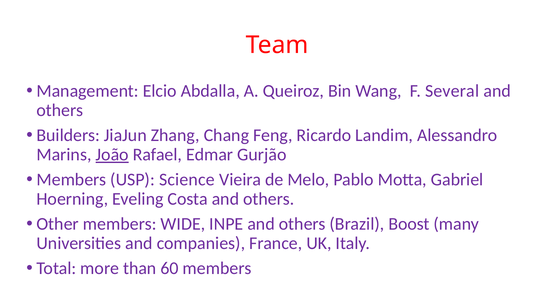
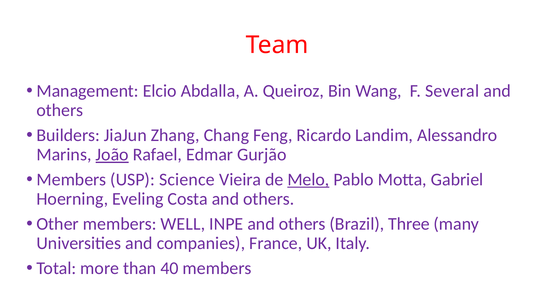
Melo underline: none -> present (308, 180)
WIDE: WIDE -> WELL (183, 224)
Boost: Boost -> Three (409, 224)
60: 60 -> 40 (170, 268)
